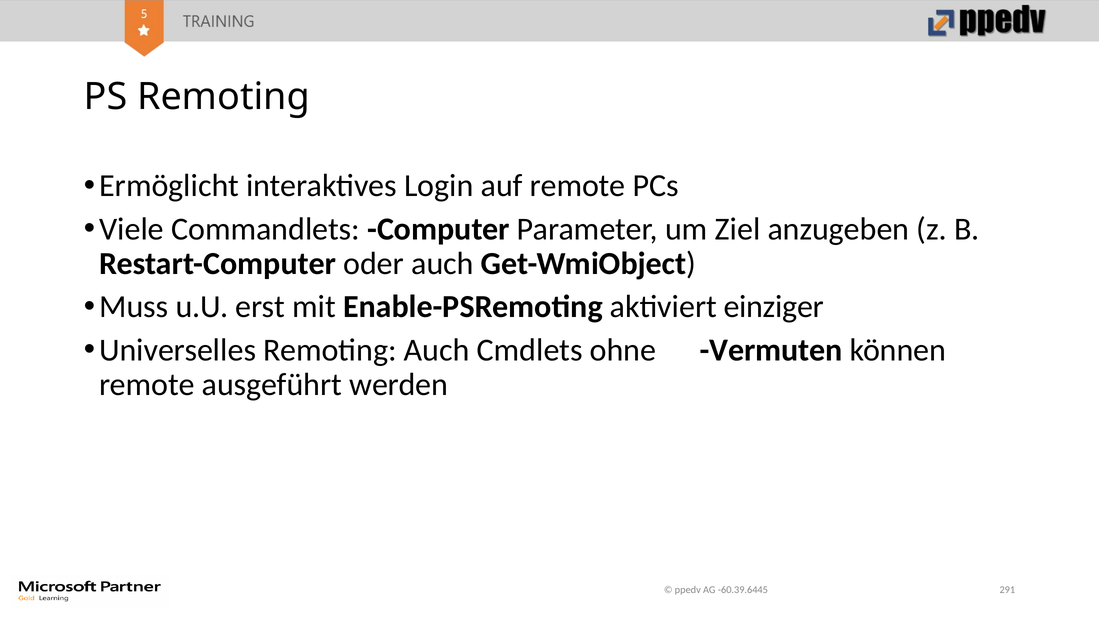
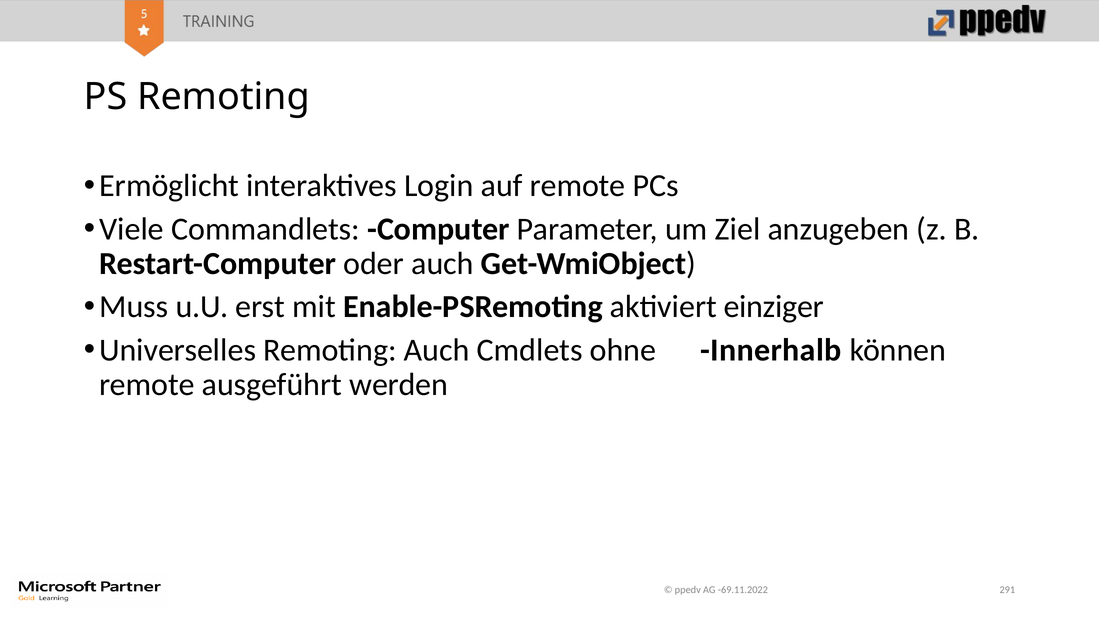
Vermuten: Vermuten -> Innerhalb (771, 350)
-60.39.6445: -60.39.6445 -> -69.11.2022 (743, 590)
